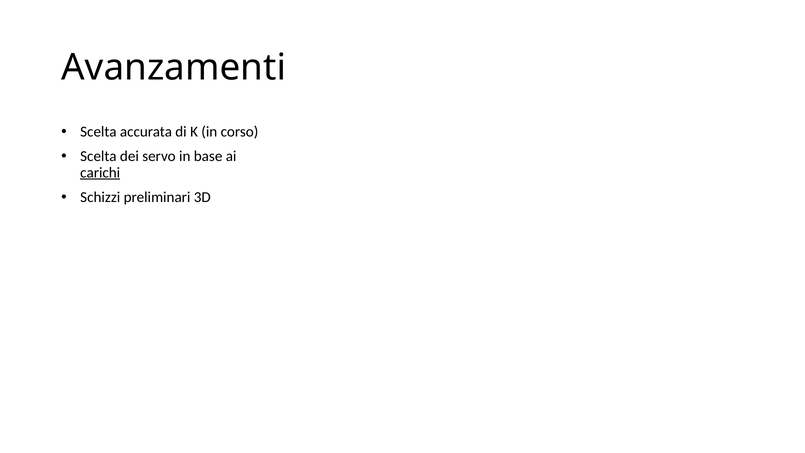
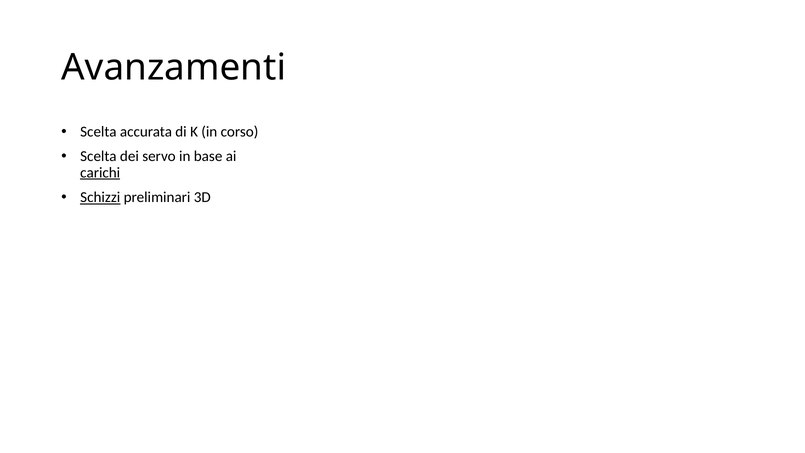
Schizzi underline: none -> present (100, 197)
